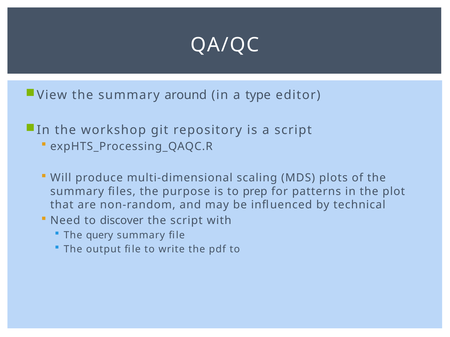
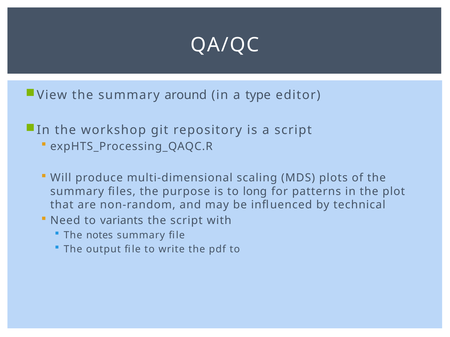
prep: prep -> long (255, 192)
discover: discover -> variants (122, 221)
query: query -> notes (100, 236)
